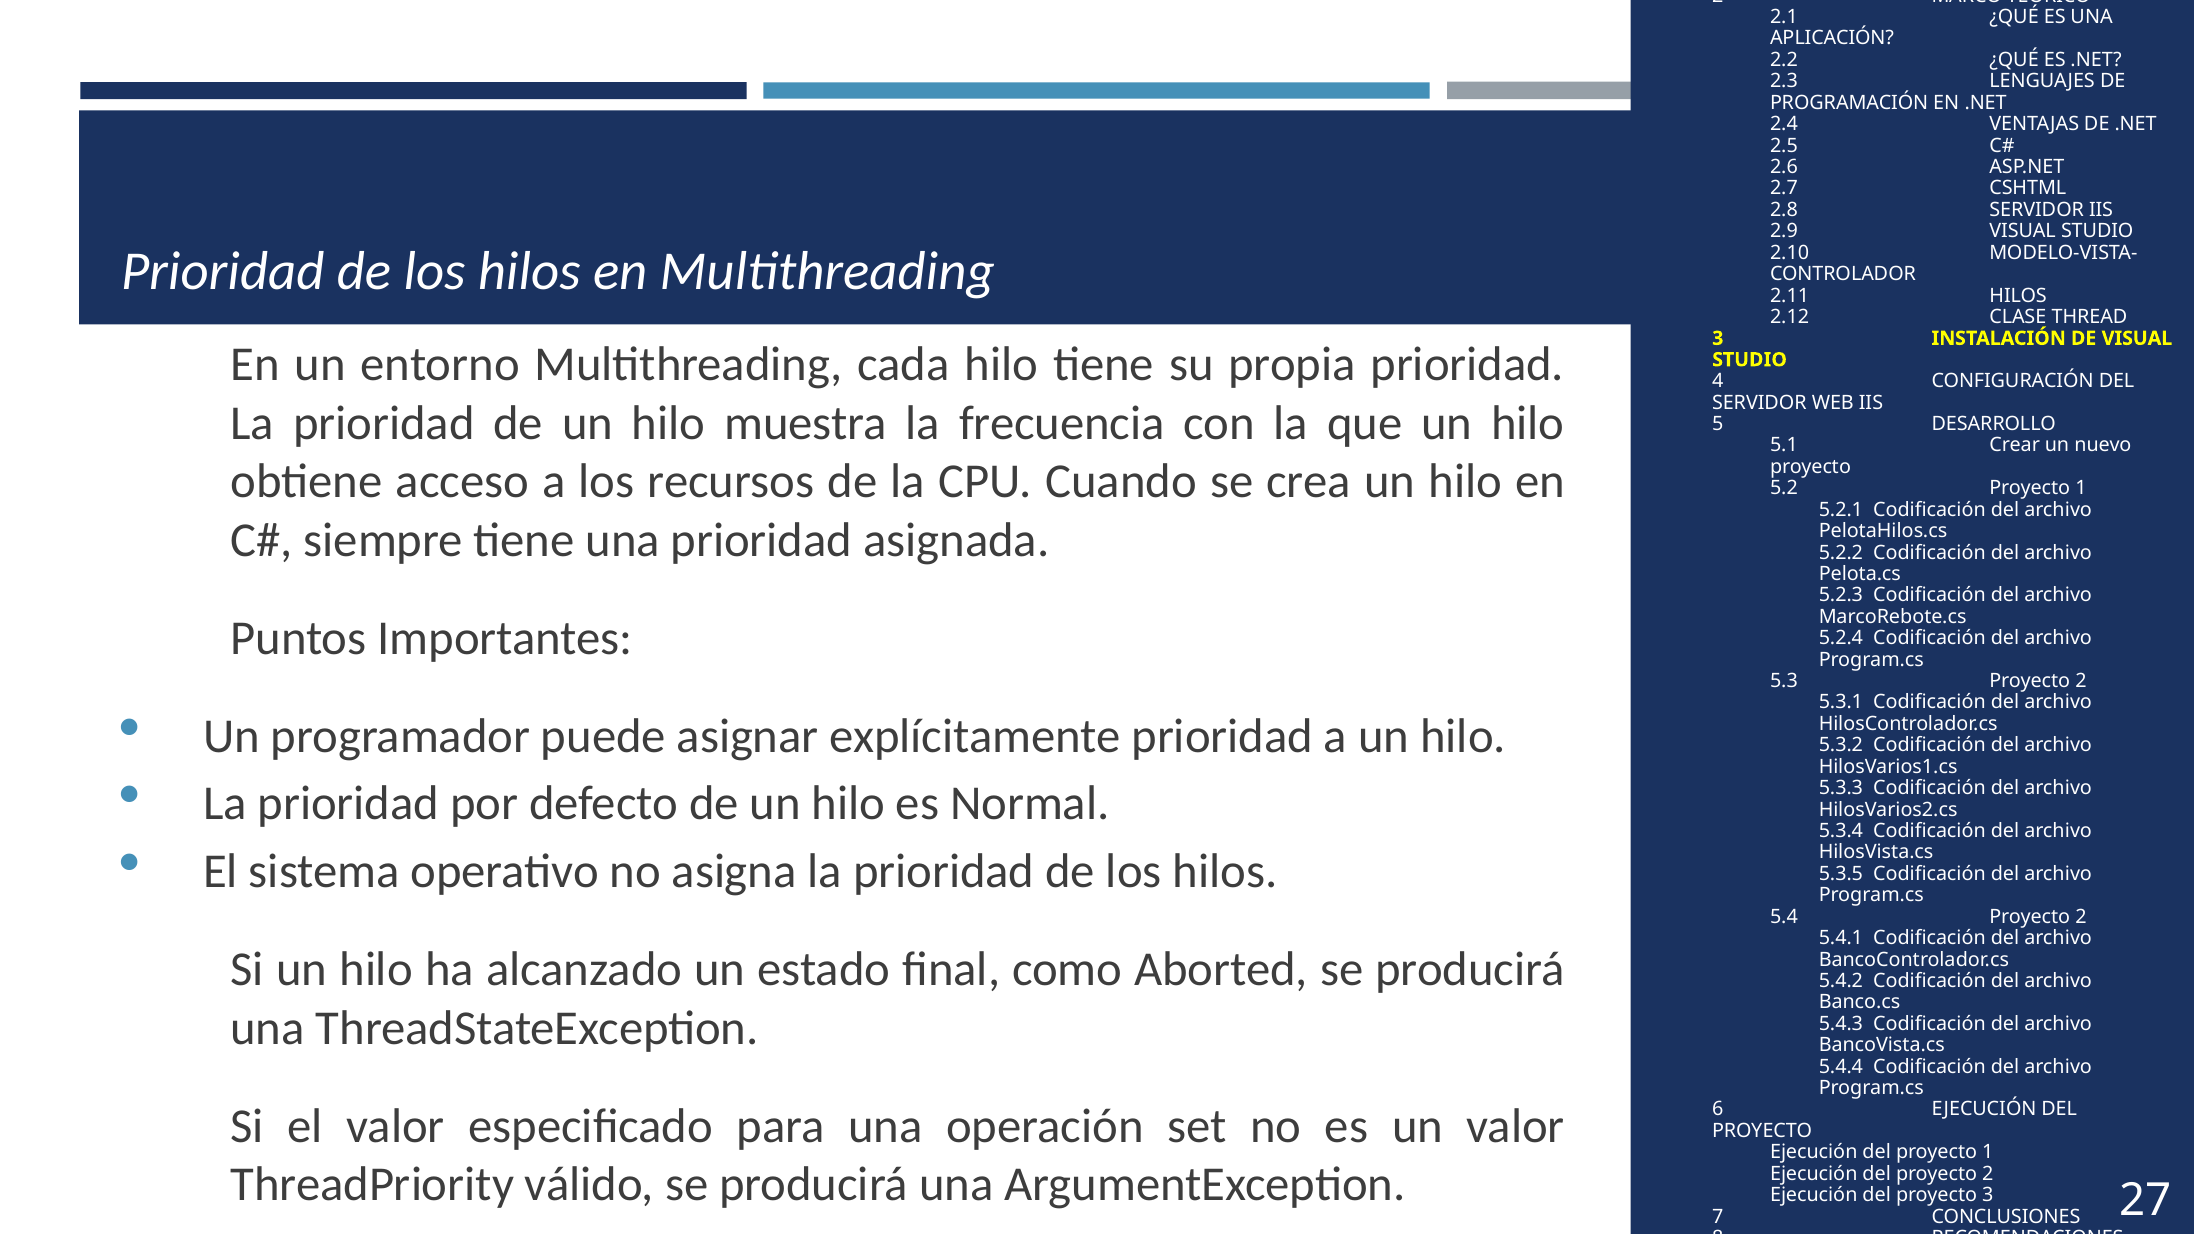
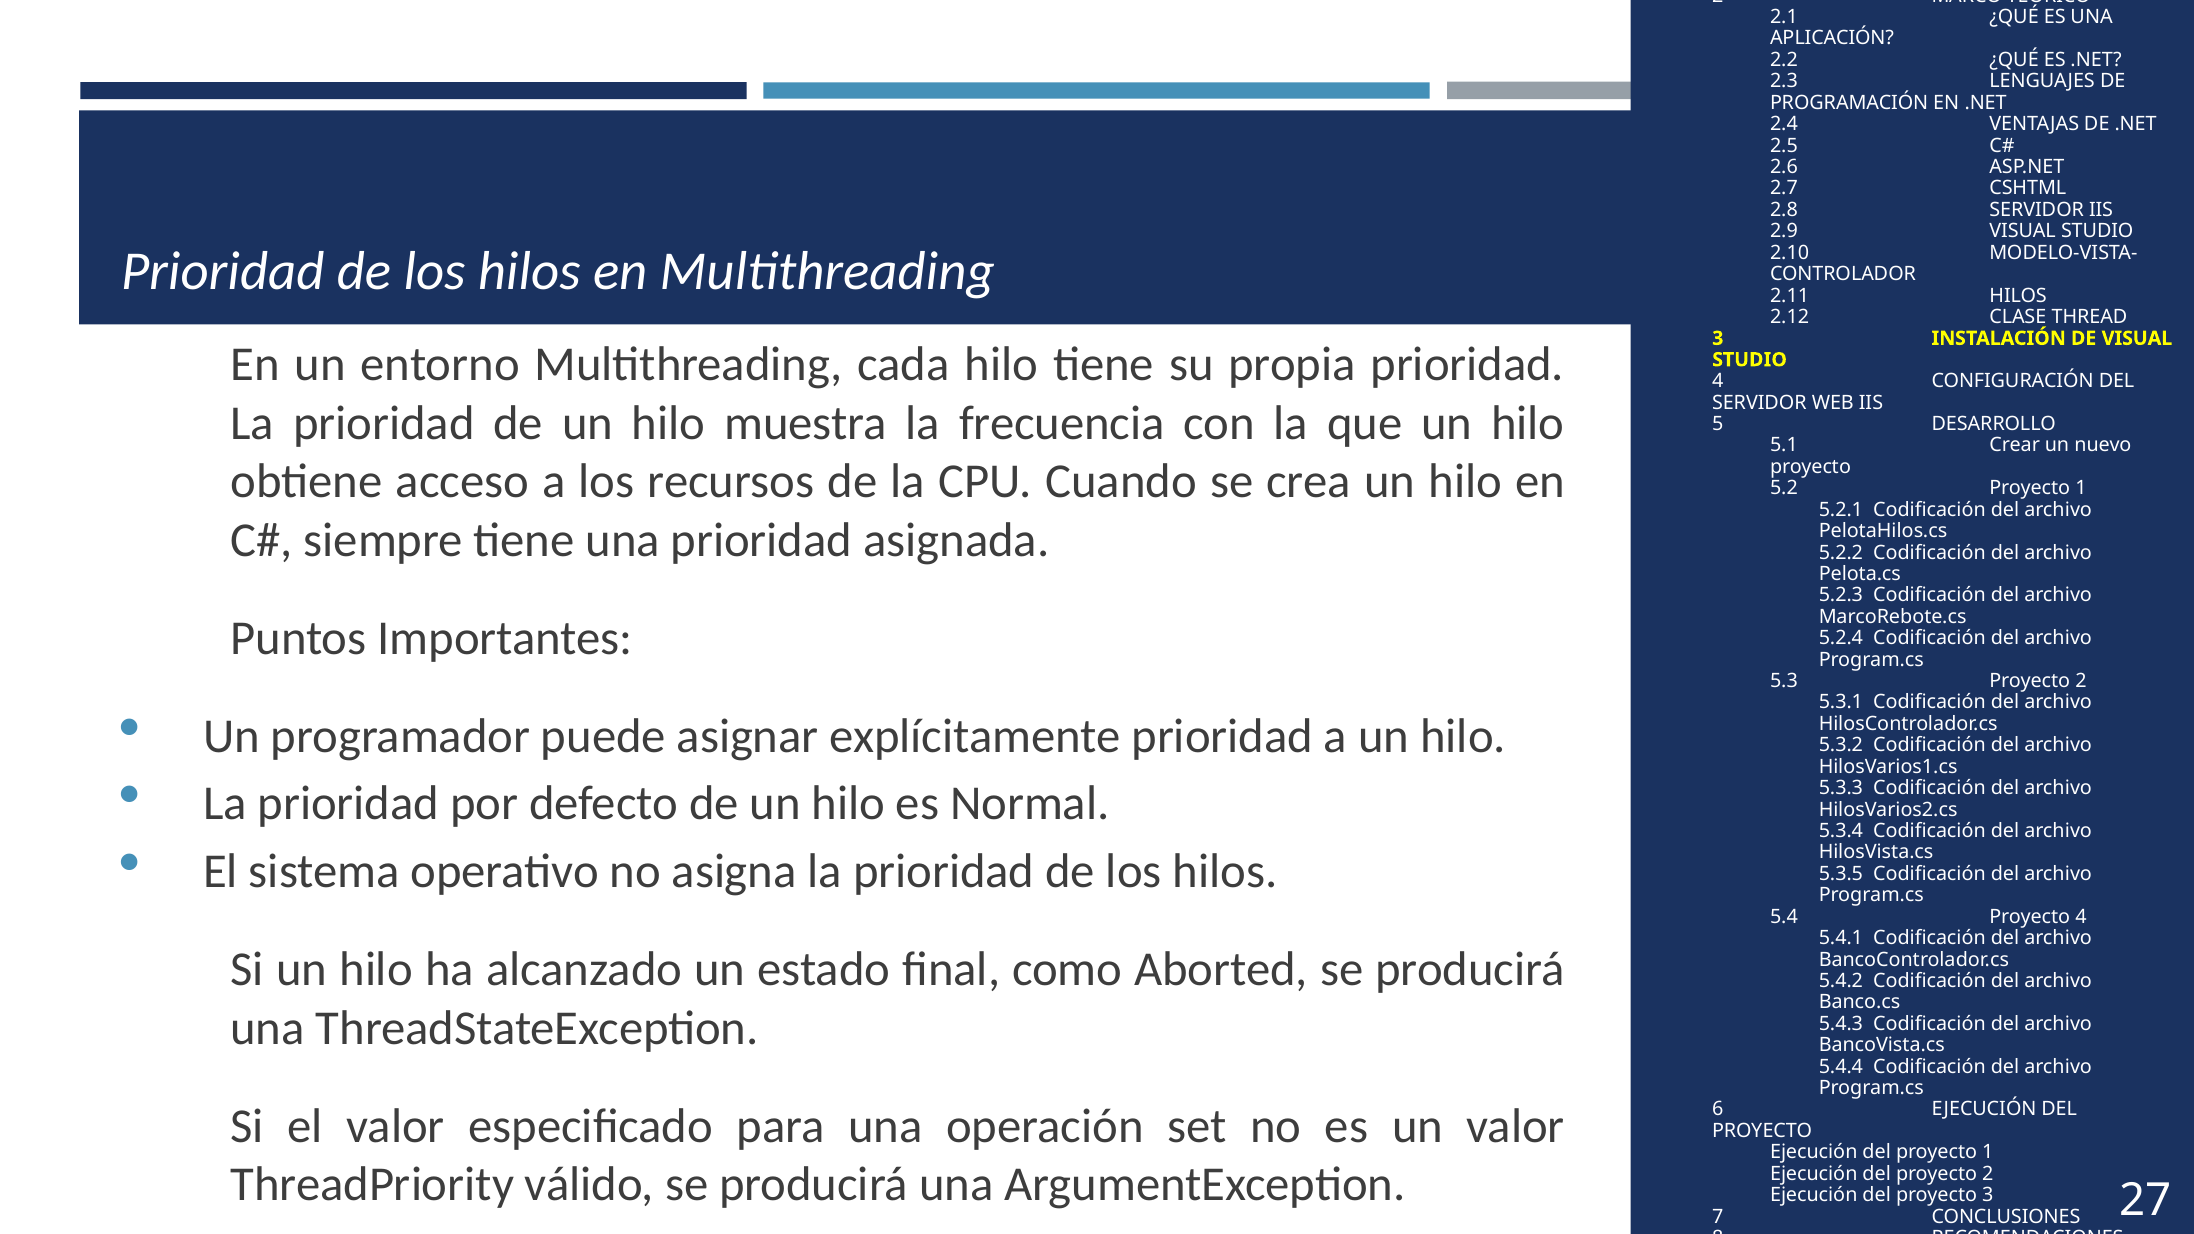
5.4 Proyecto 2: 2 -> 4 (2081, 917)
